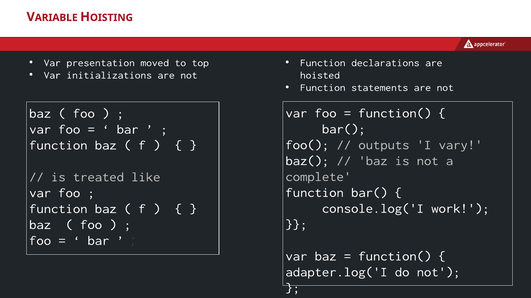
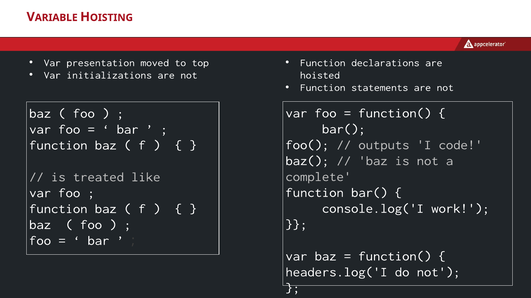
vary: vary -> code (461, 145)
adapter.log('I: adapter.log('I -> headers.log('I (337, 273)
